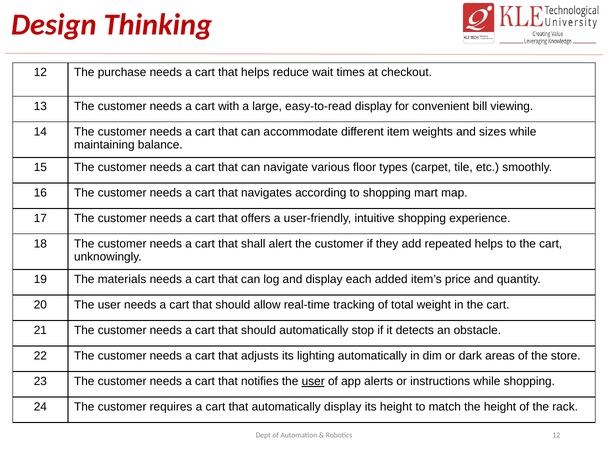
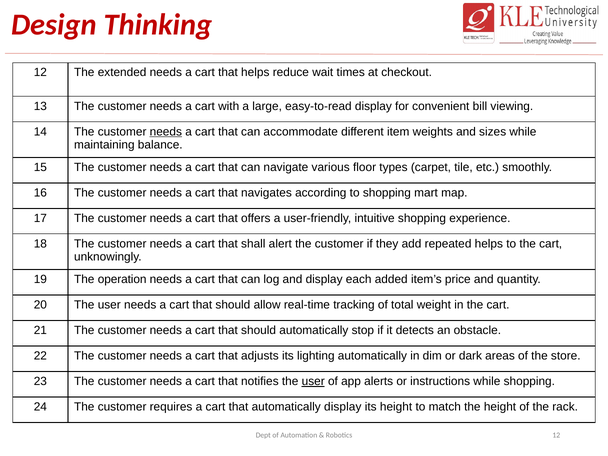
purchase: purchase -> extended (122, 73)
needs underline: none -> present (166, 132)
materials: materials -> operation (122, 279)
